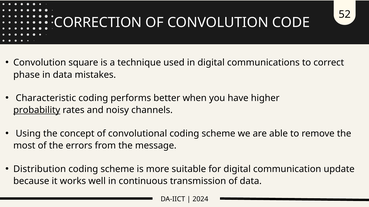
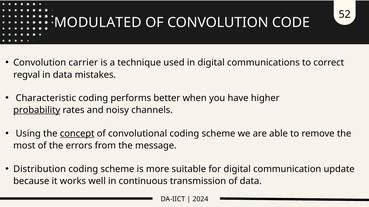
CORRECTION: CORRECTION -> MODULATED (98, 23)
square: square -> carrier (83, 63)
phase: phase -> regval (27, 75)
concept underline: none -> present (77, 134)
